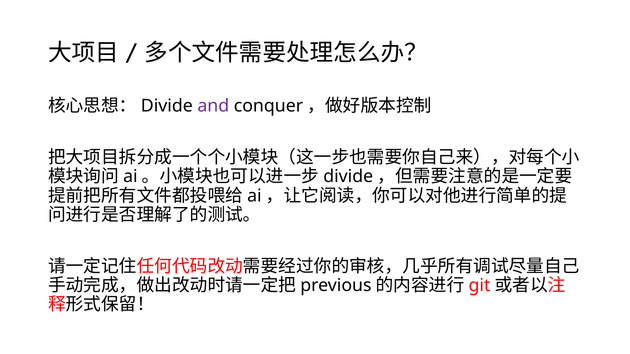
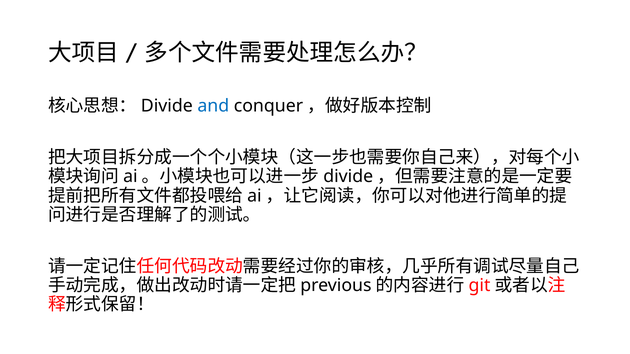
and colour: purple -> blue (213, 106)
